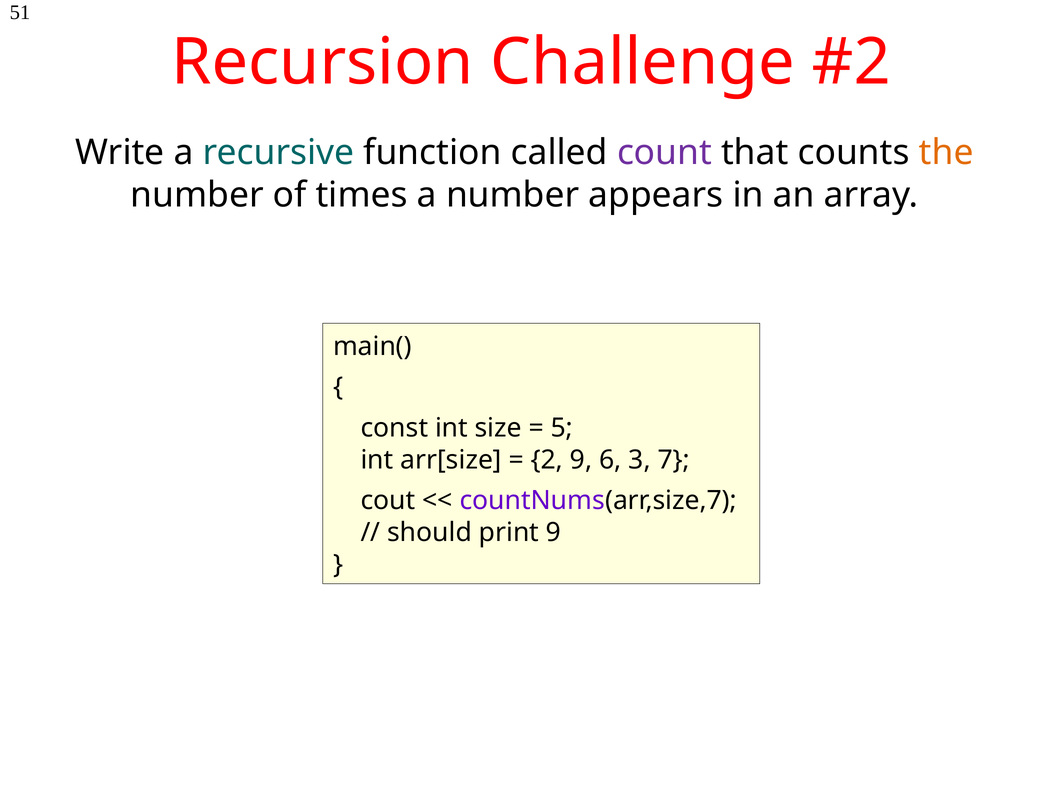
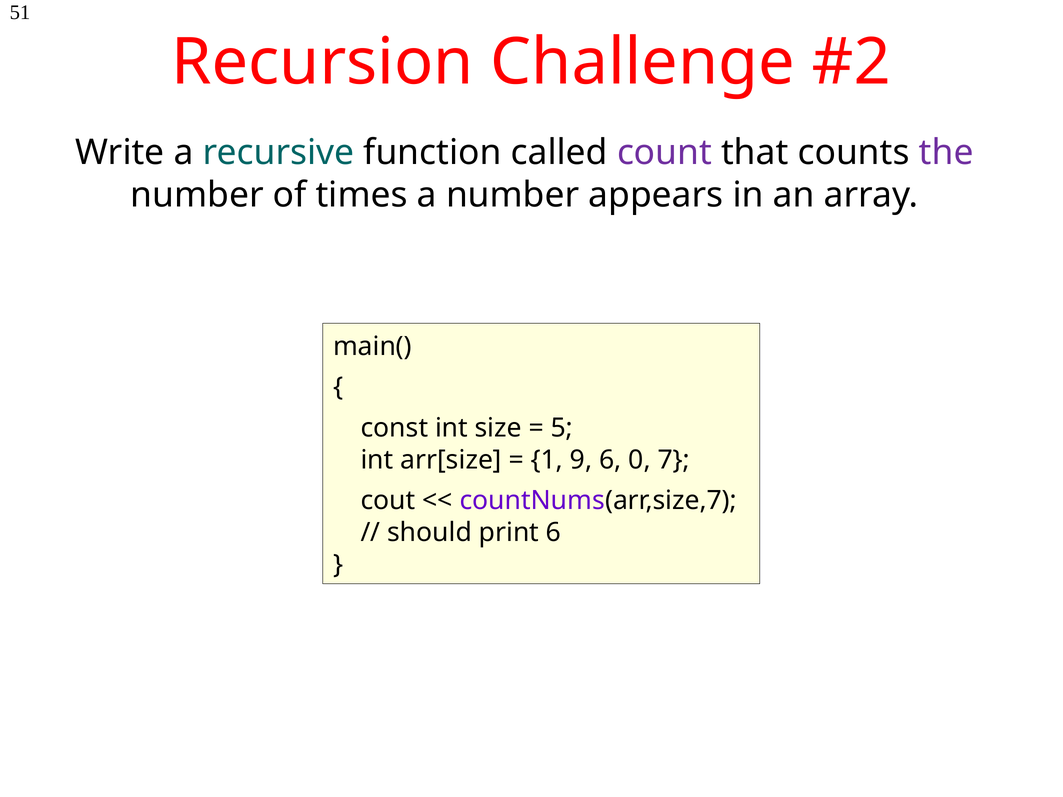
the colour: orange -> purple (946, 153)
2: 2 -> 1 (547, 460)
3: 3 -> 0 (639, 460)
print 9: 9 -> 6 (554, 533)
